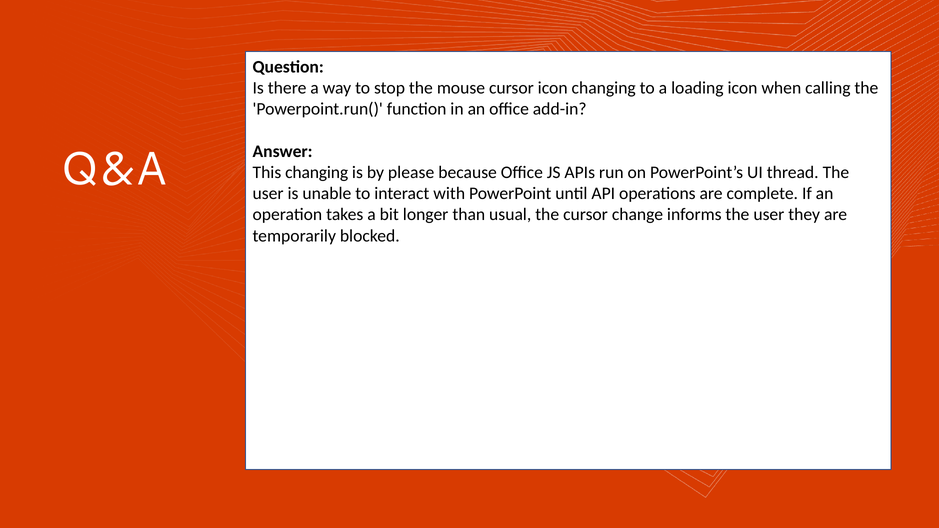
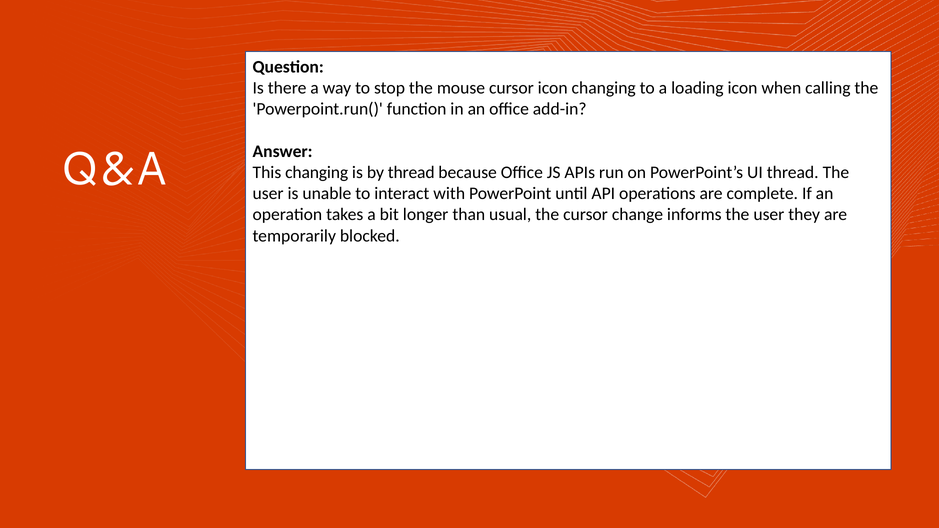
by please: please -> thread (411, 172)
